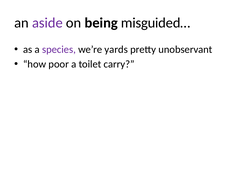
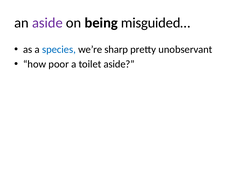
species colour: purple -> blue (59, 50)
yards: yards -> sharp (116, 50)
toilet carry: carry -> aside (119, 64)
